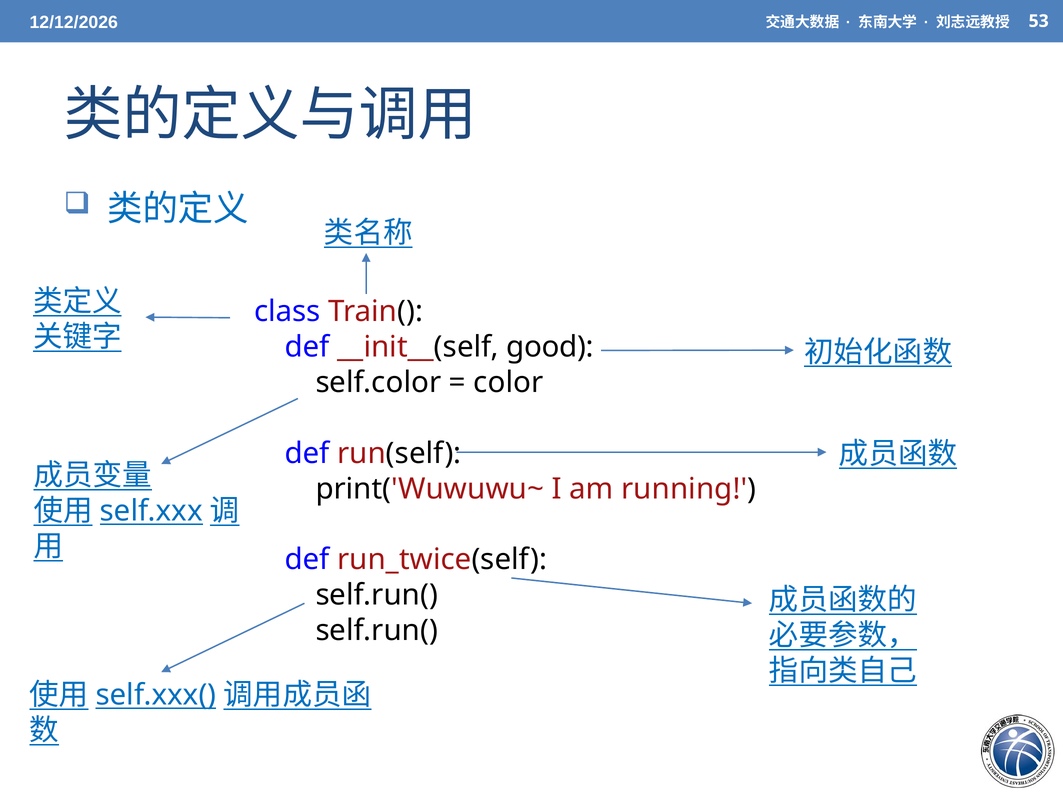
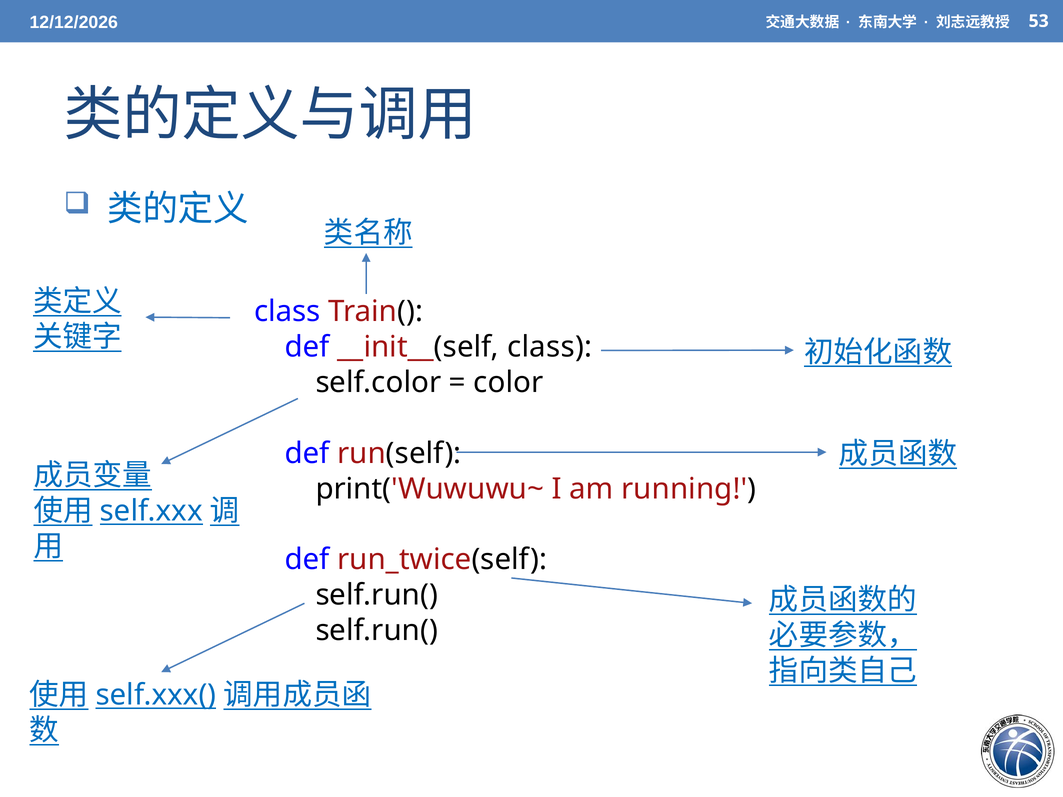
__init__(self good: good -> class (550, 347)
